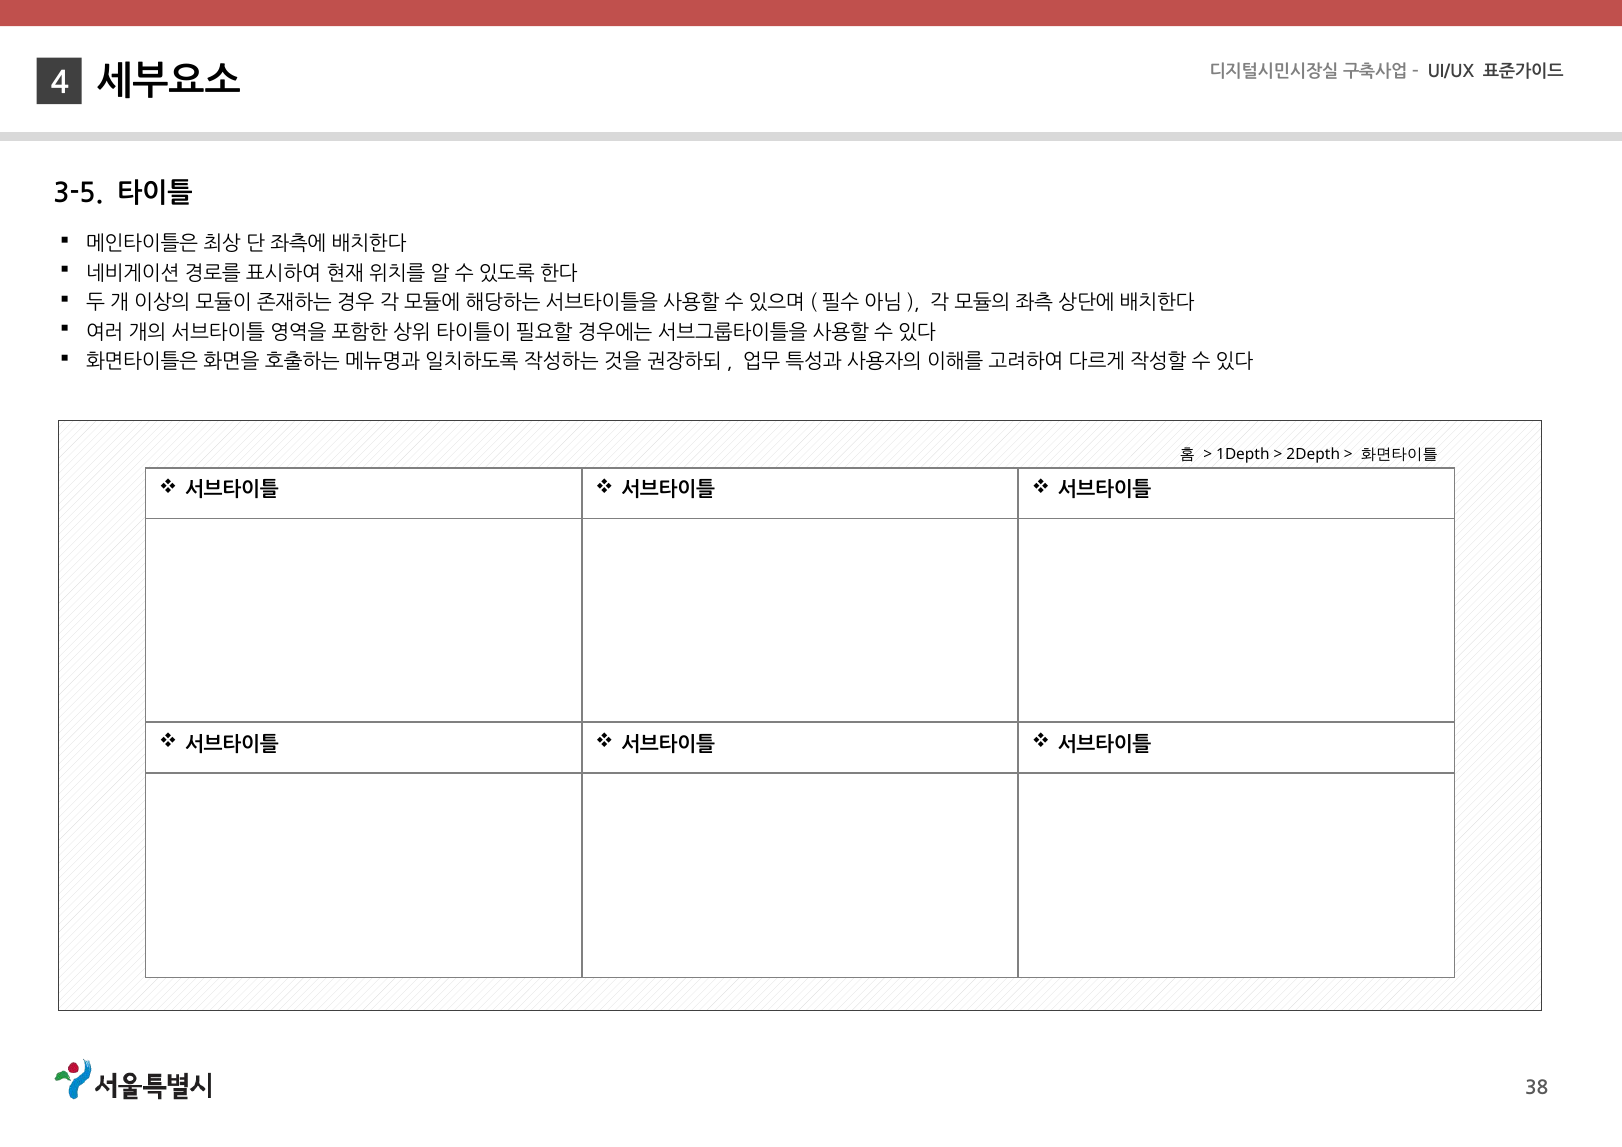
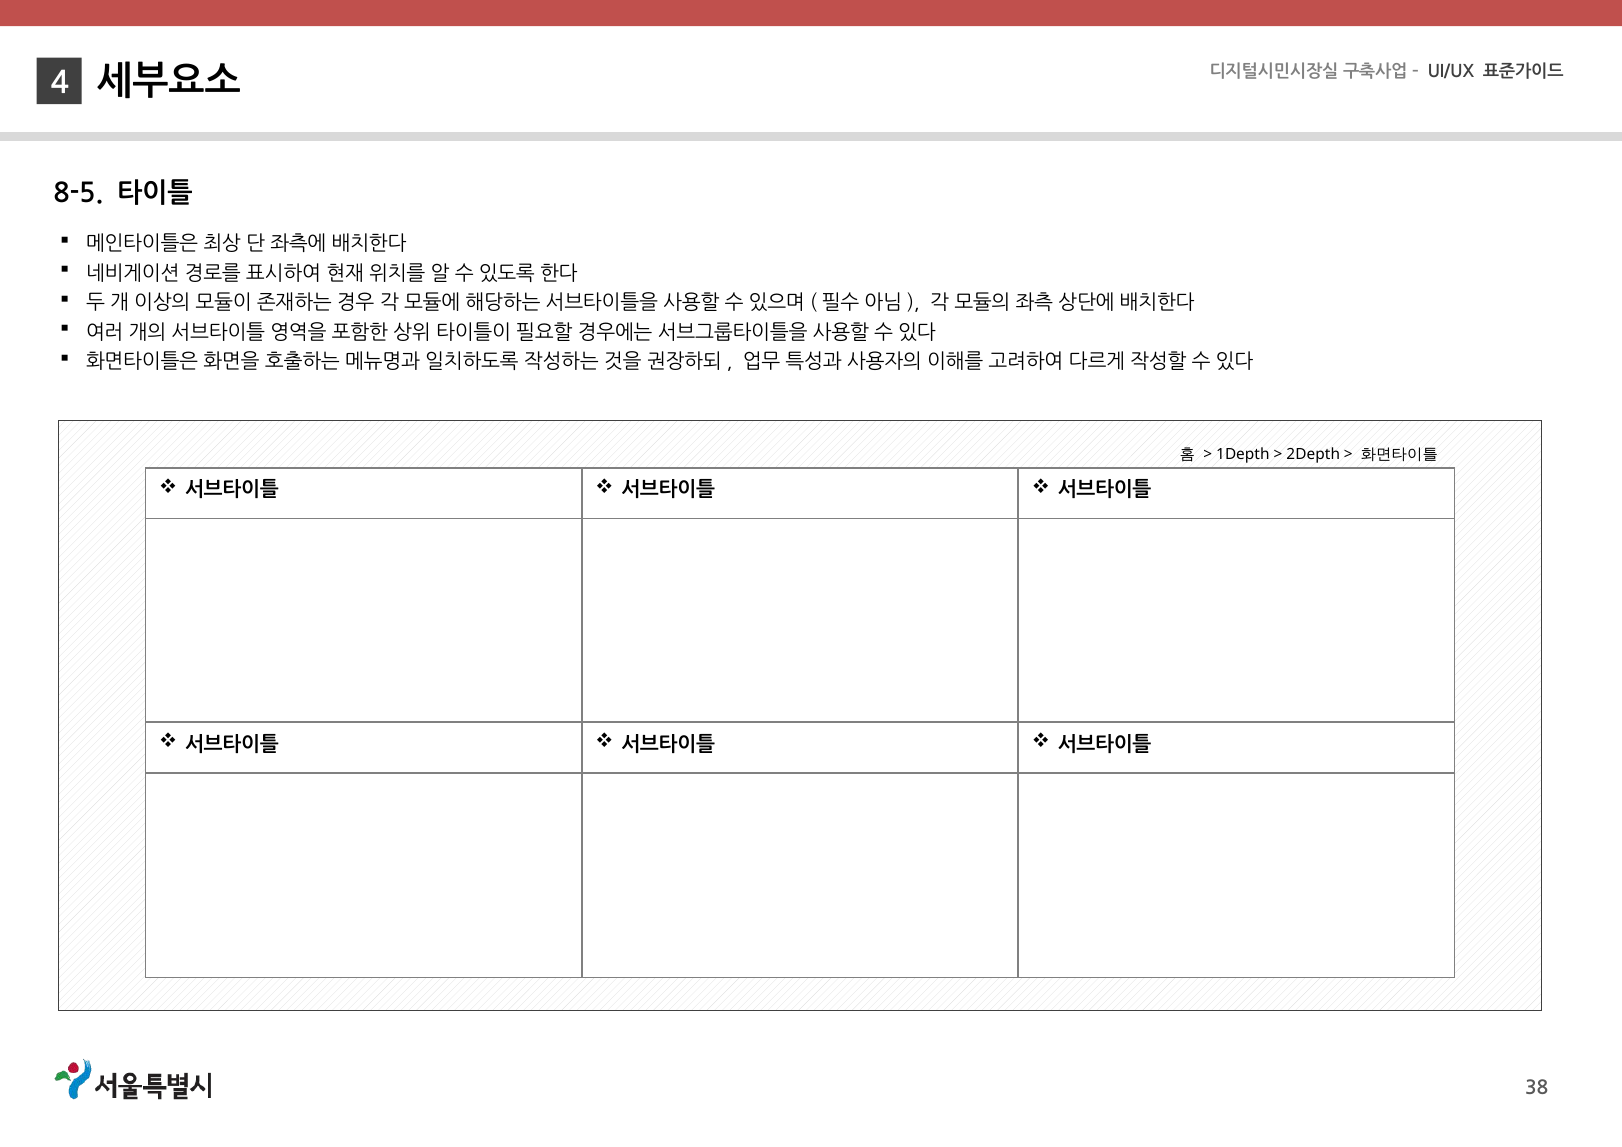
3-5: 3-5 -> 8-5 (79, 194)
